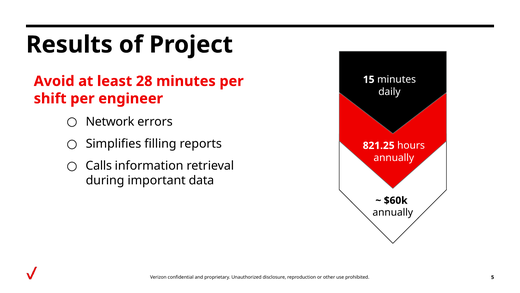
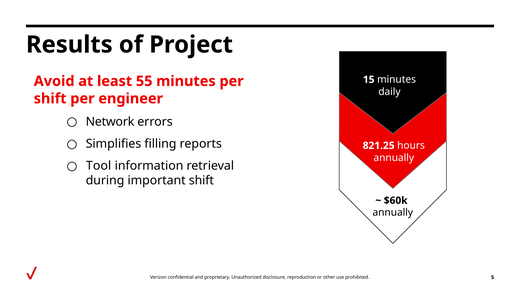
28: 28 -> 55 (144, 81)
Calls: Calls -> Tool (99, 165)
important data: data -> shift (201, 180)
